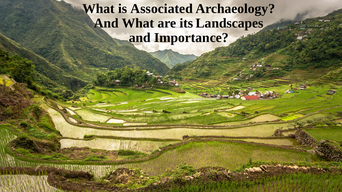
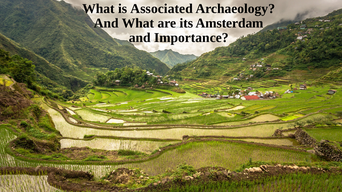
Landscapes: Landscapes -> Amsterdam (230, 23)
